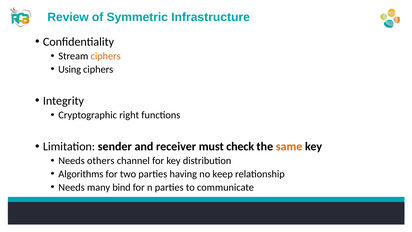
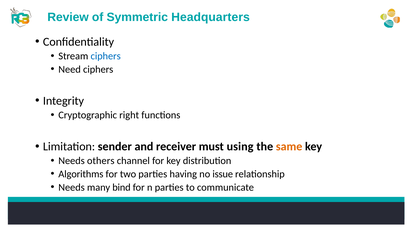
Infrastructure: Infrastructure -> Headquarters (211, 17)
ciphers colour: orange -> blue (106, 56)
Using: Using -> Need (70, 69)
check: check -> using (240, 146)
keep: keep -> issue (223, 174)
